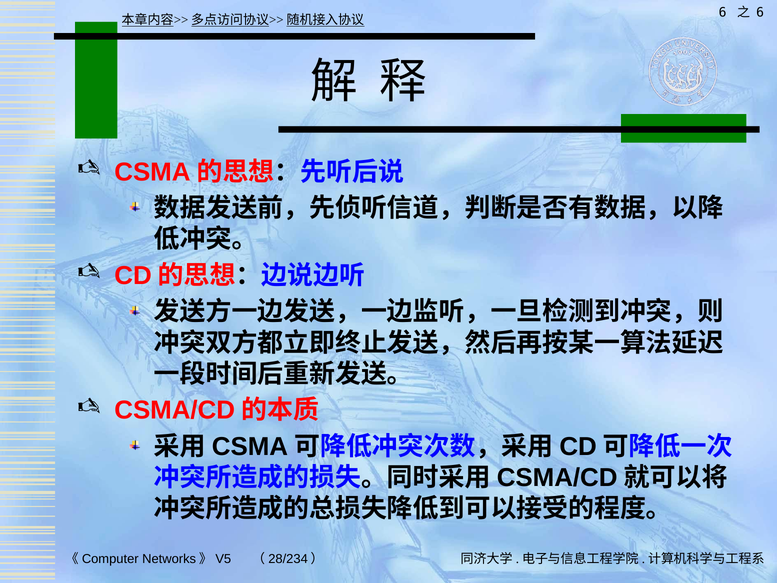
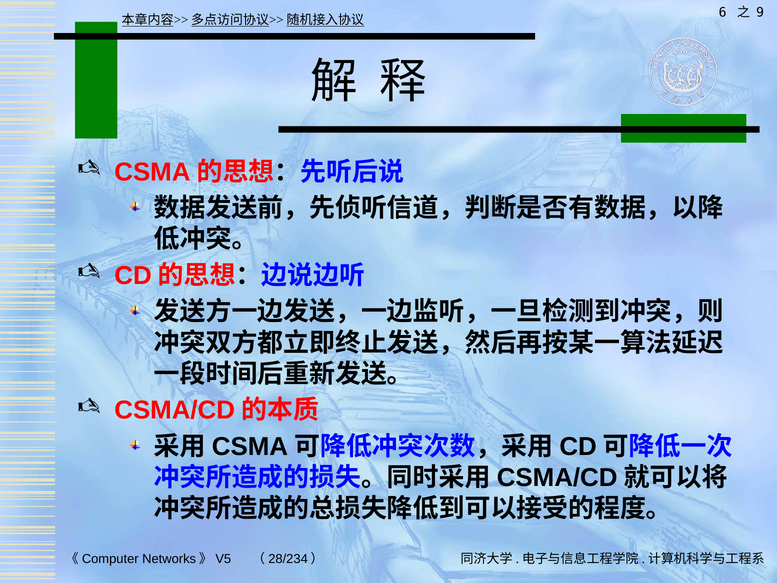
6: 6 -> 9 (760, 13)
